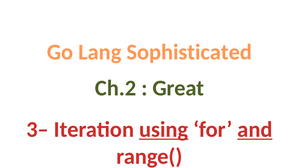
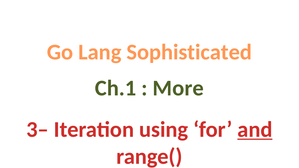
Ch.2: Ch.2 -> Ch.1 (116, 88)
Great: Great -> More (178, 88)
using underline: present -> none (164, 130)
